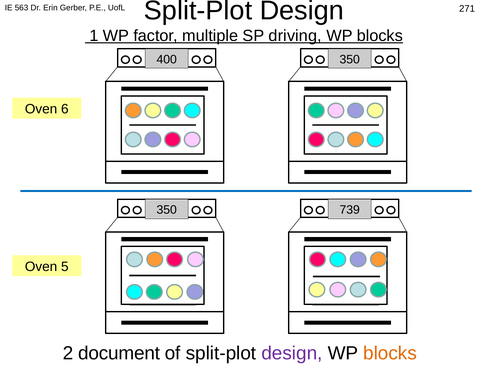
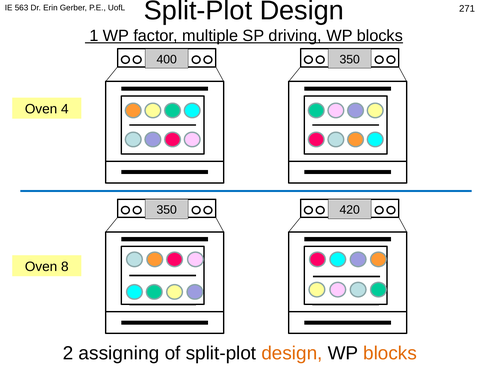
6: 6 -> 4 (65, 109)
739: 739 -> 420 (350, 210)
5: 5 -> 8 (65, 267)
document: document -> assigning (119, 353)
design colour: purple -> orange (292, 353)
